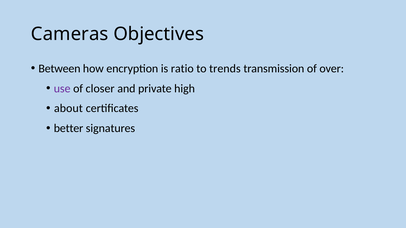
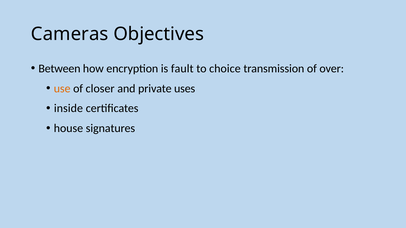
ratio: ratio -> fault (182, 69)
trends: trends -> choice (225, 69)
use colour: purple -> orange (62, 89)
high: high -> uses (185, 89)
about: about -> inside (68, 109)
better: better -> house (68, 129)
